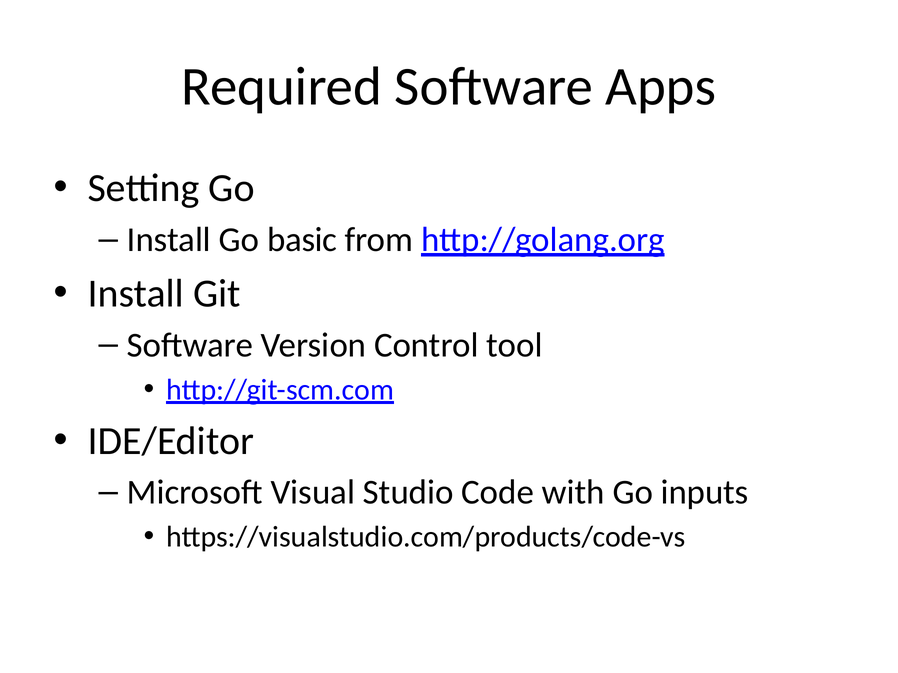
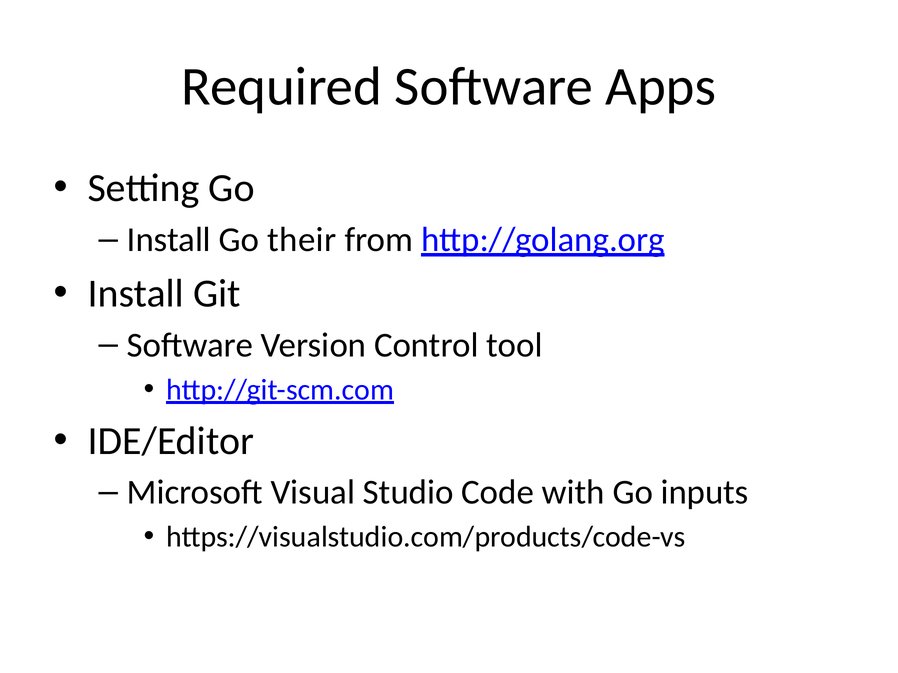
basic: basic -> their (302, 240)
